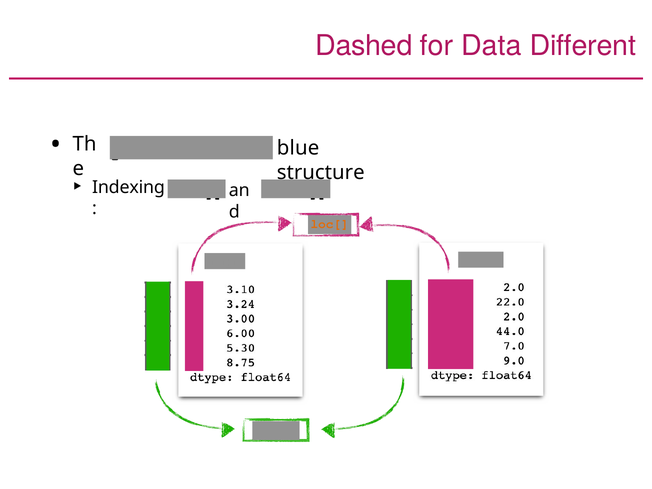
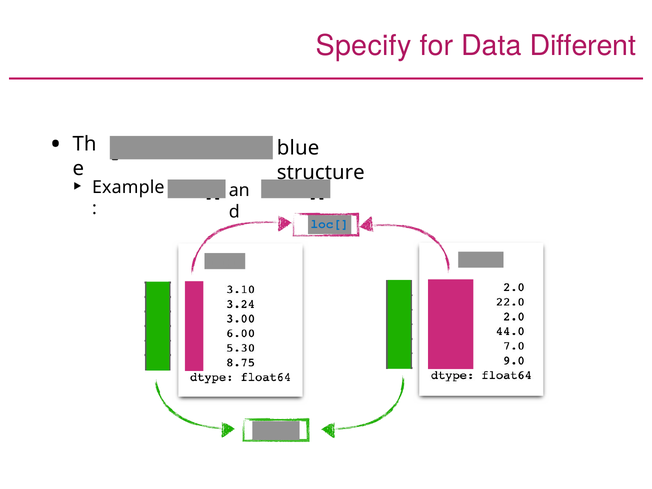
Dashed: Dashed -> Specify (364, 46)
Indexing: Indexing -> Example (128, 187)
loc[ colour: orange -> blue (330, 224)
